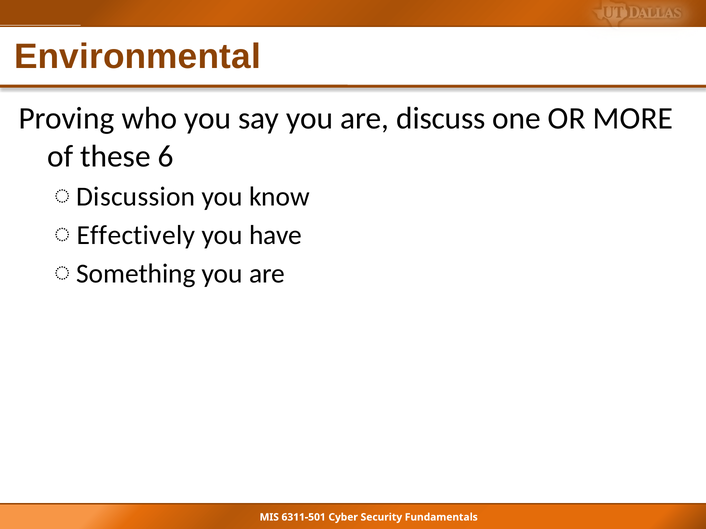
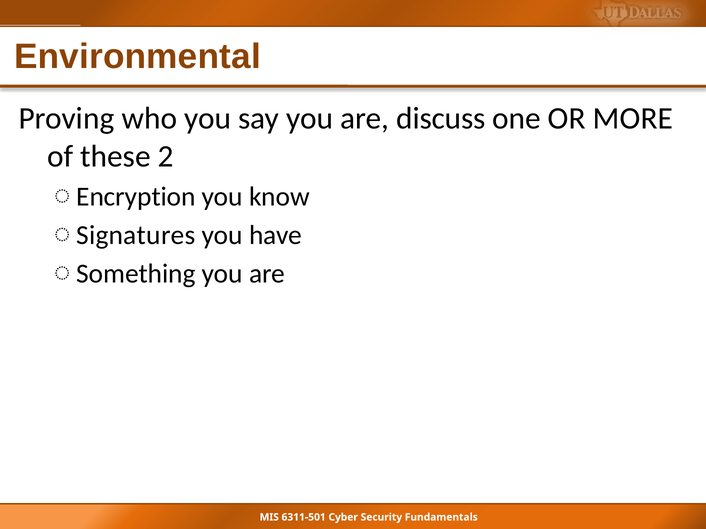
6: 6 -> 2 (166, 156)
Discussion: Discussion -> Encryption (136, 197)
Effectively: Effectively -> Signatures (136, 235)
